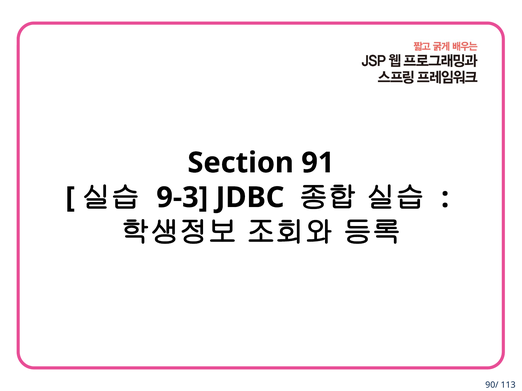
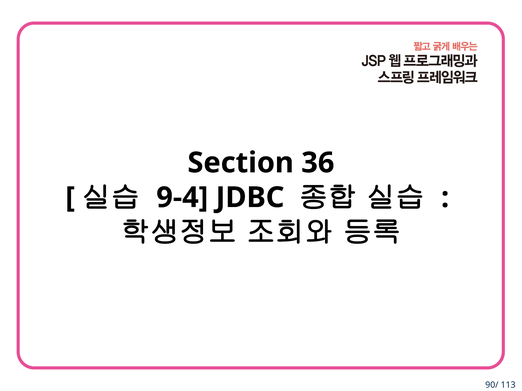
91: 91 -> 36 (318, 163)
9-3: 9-3 -> 9-4 (182, 198)
